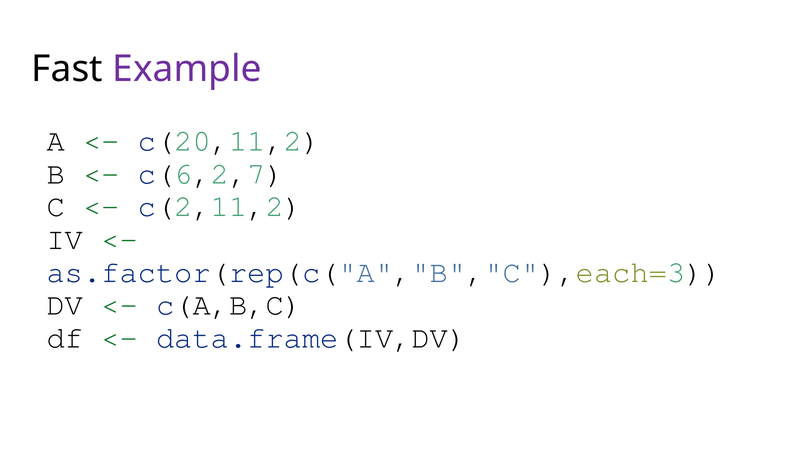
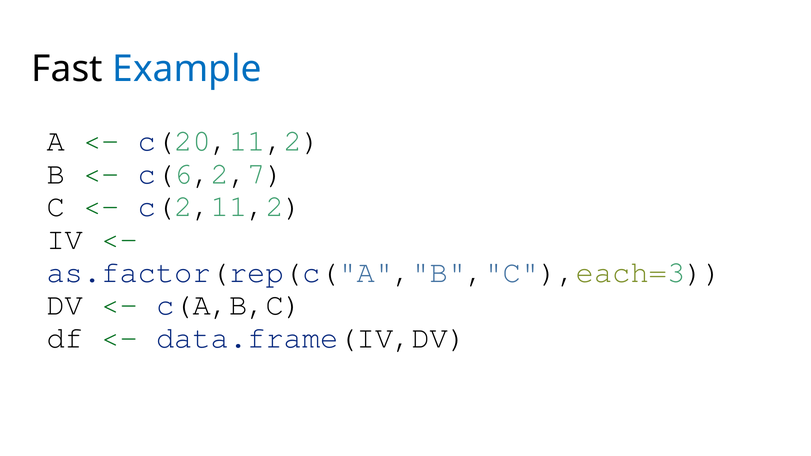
Example colour: purple -> blue (187, 69)
